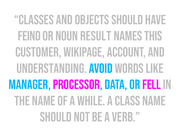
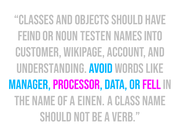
result: result -> testen (96, 36)
this: this -> into (153, 36)
while: while -> einen (91, 101)
